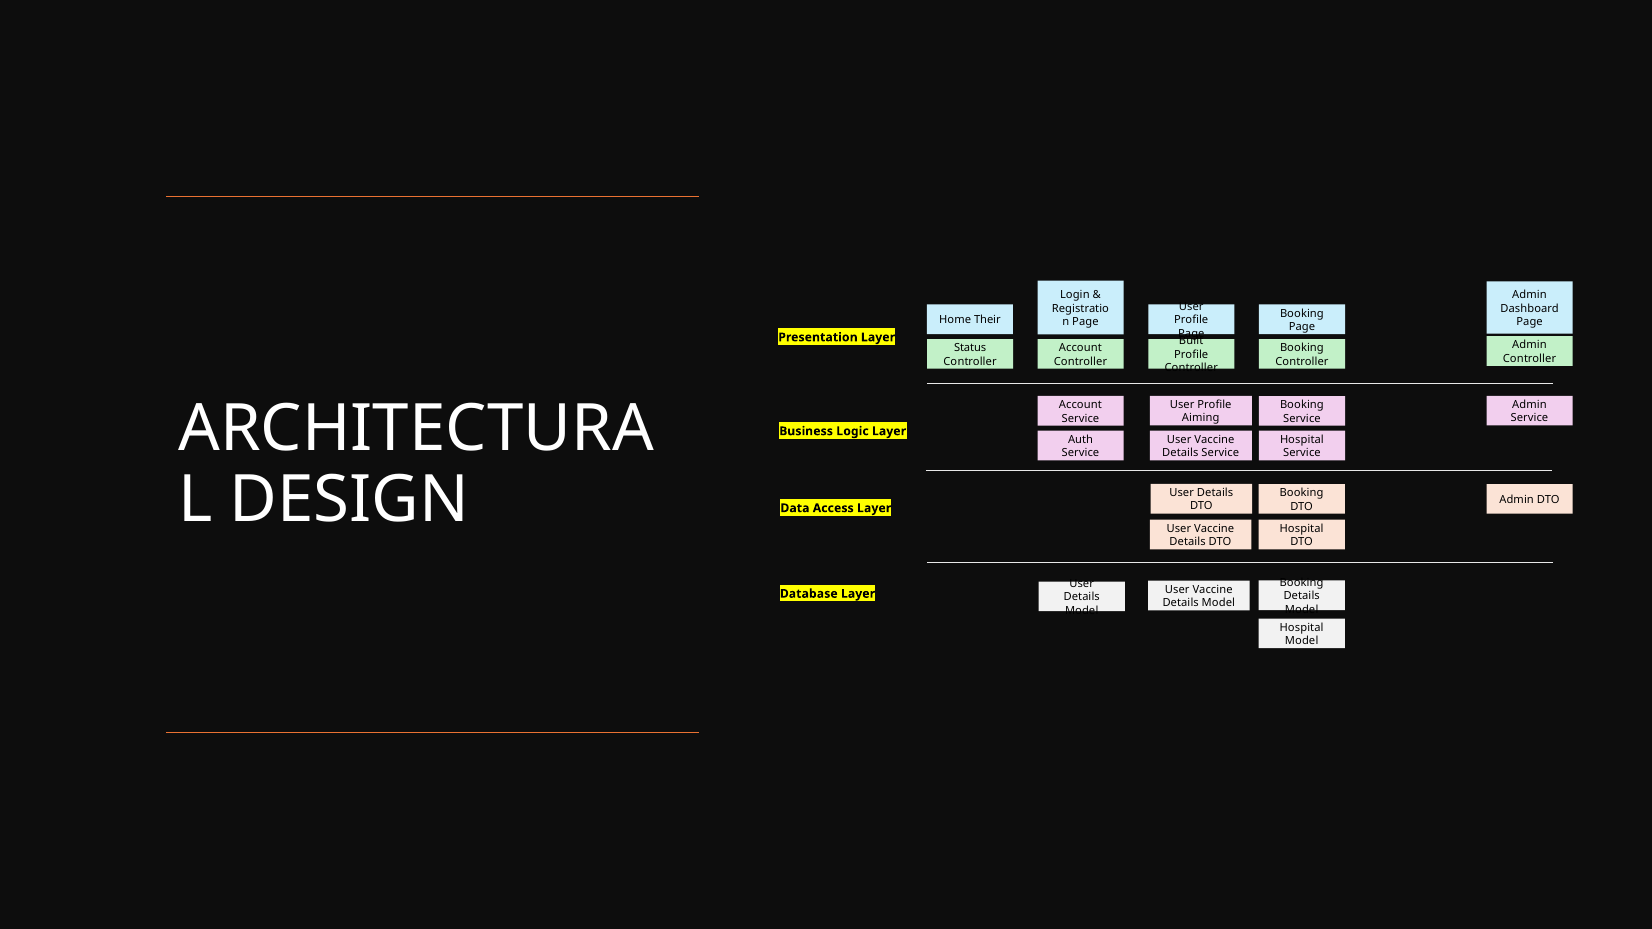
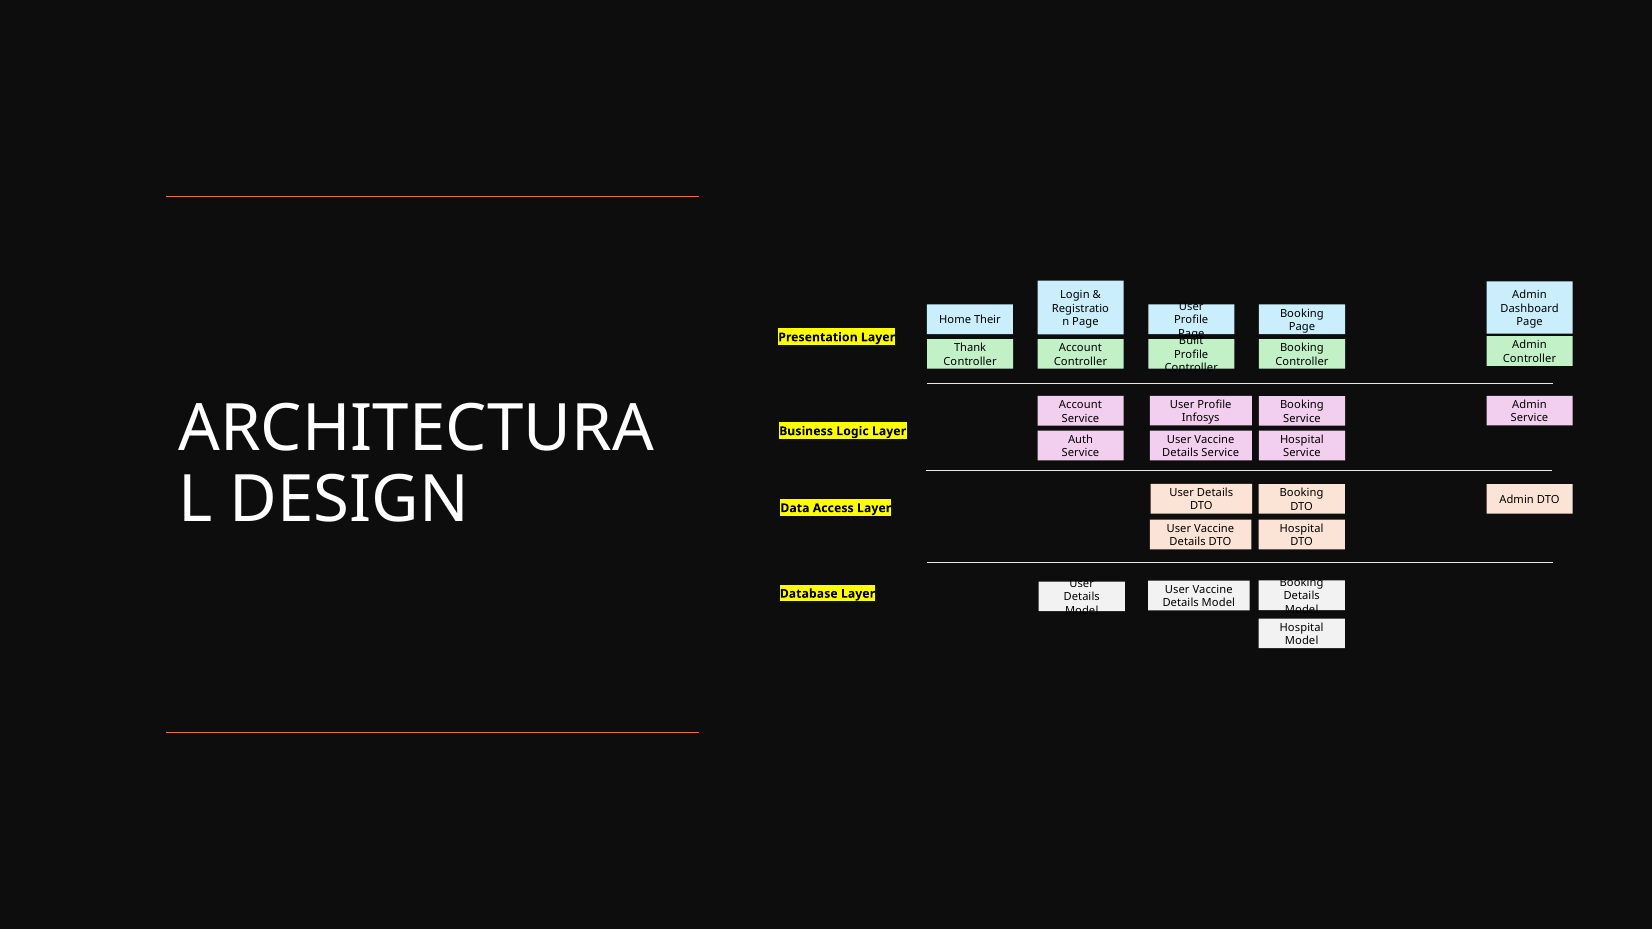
Status: Status -> Thank (970, 348)
Aiming: Aiming -> Infosys (1201, 418)
